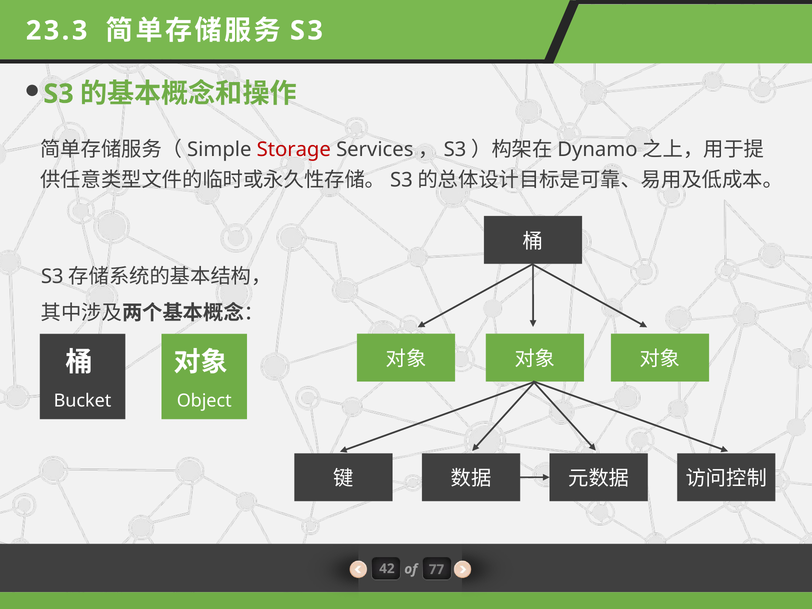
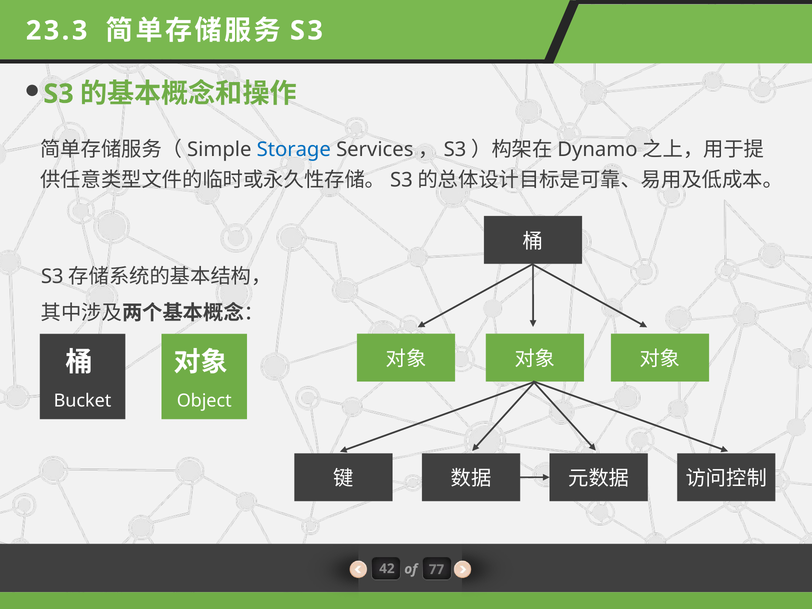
Storage colour: red -> blue (294, 149)
